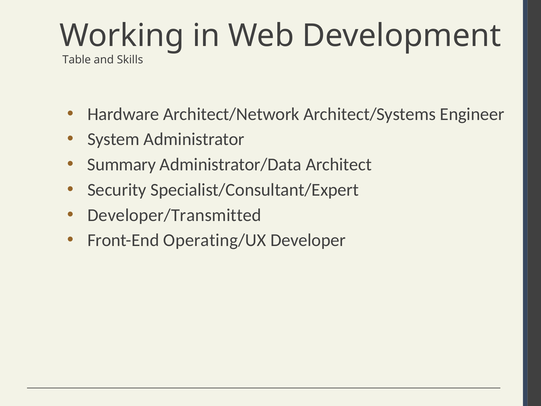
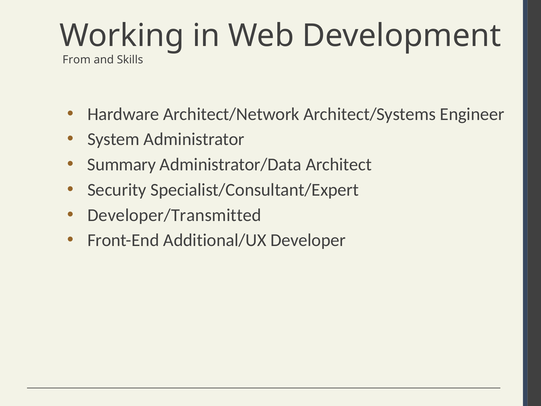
Table: Table -> From (77, 60)
Operating/UX: Operating/UX -> Additional/UX (215, 240)
